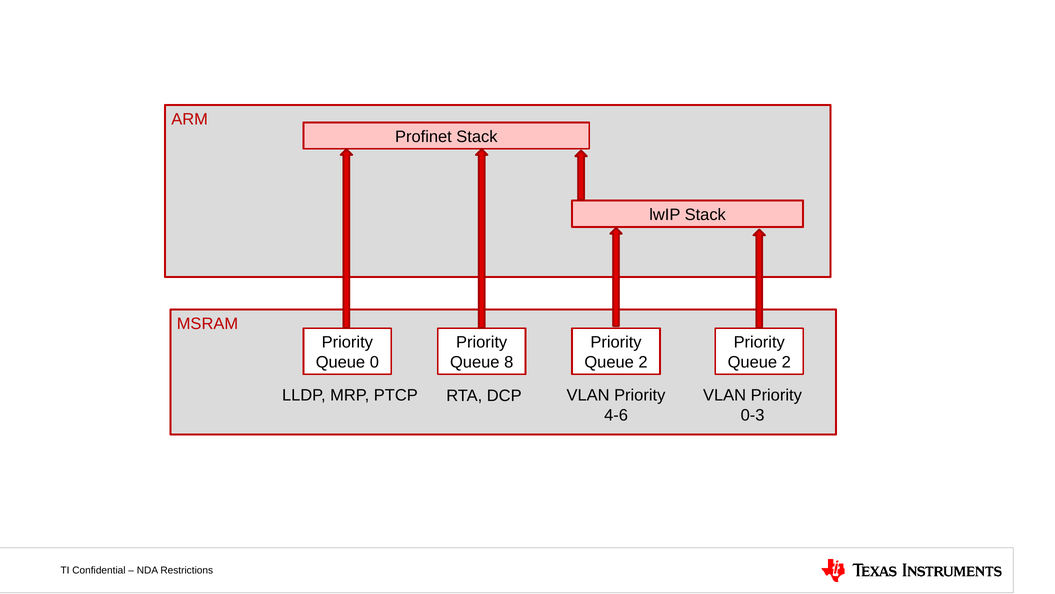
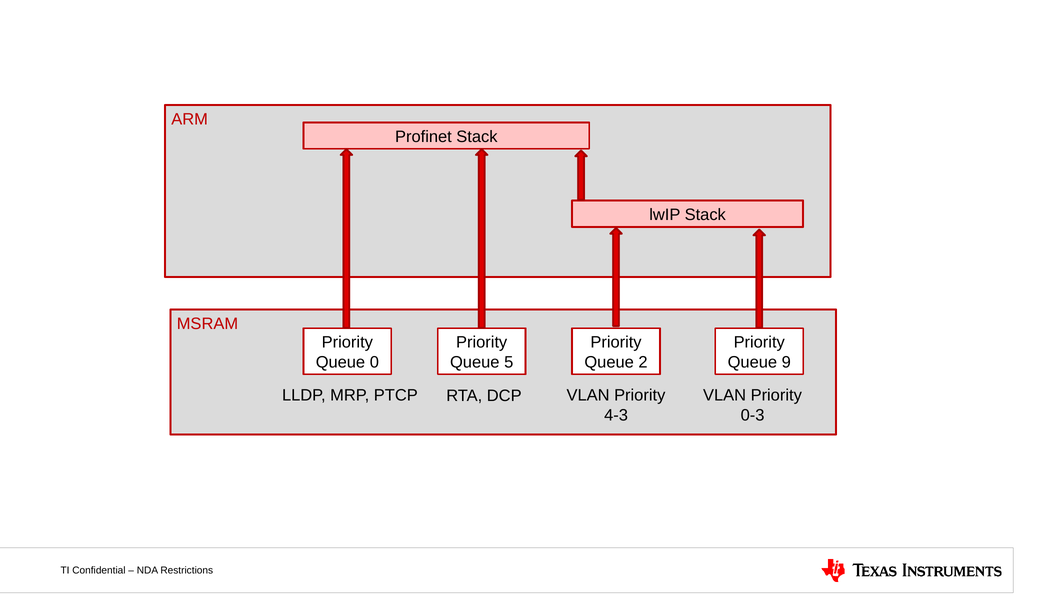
8: 8 -> 5 (509, 362)
2: 2 -> 9 (786, 362)
4-6: 4-6 -> 4-3 (616, 415)
